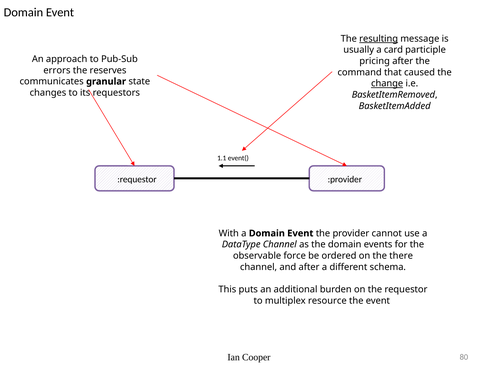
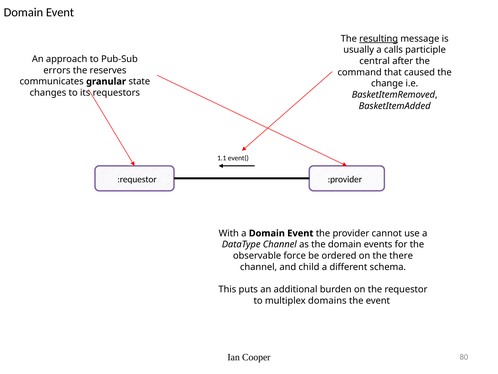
card: card -> calls (393, 50)
pricing: pricing -> central (375, 61)
change underline: present -> none (387, 83)
and after: after -> child (309, 267)
resource: resource -> domains (327, 300)
